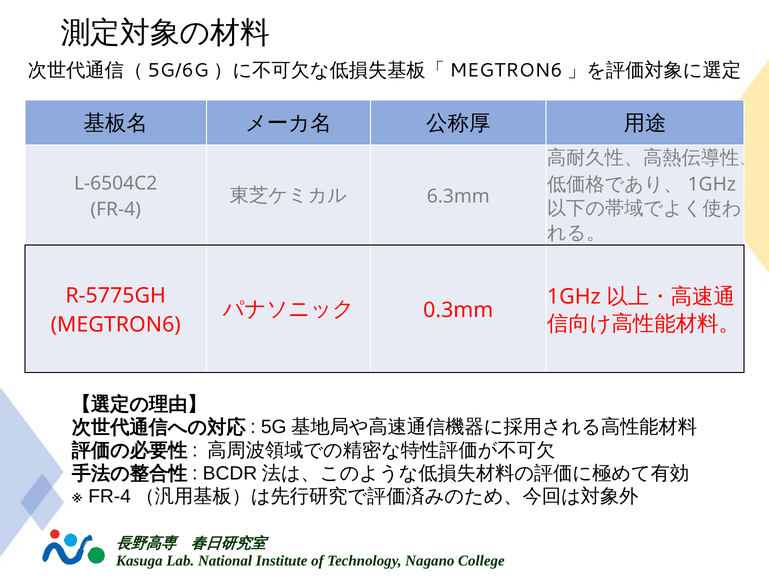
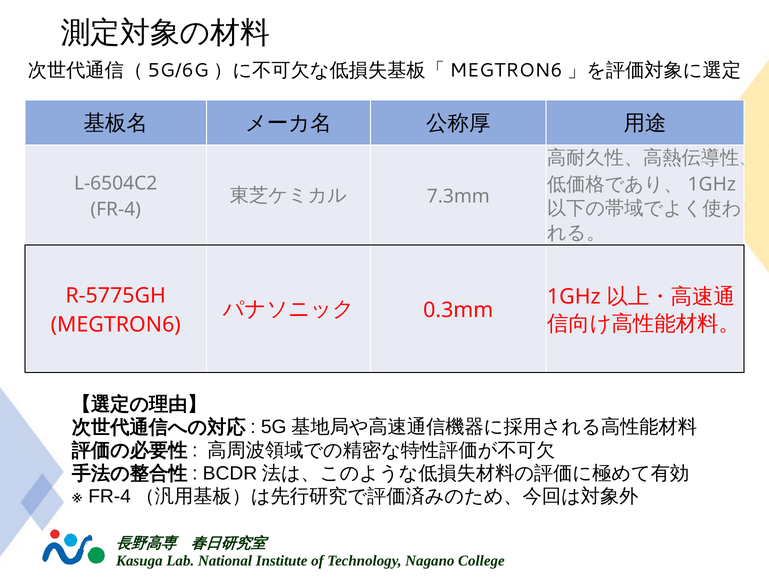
6.3mm: 6.3mm -> 7.3mm (458, 196)
